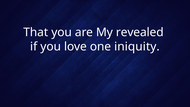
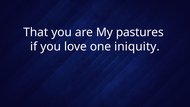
revealed: revealed -> pastures (140, 32)
